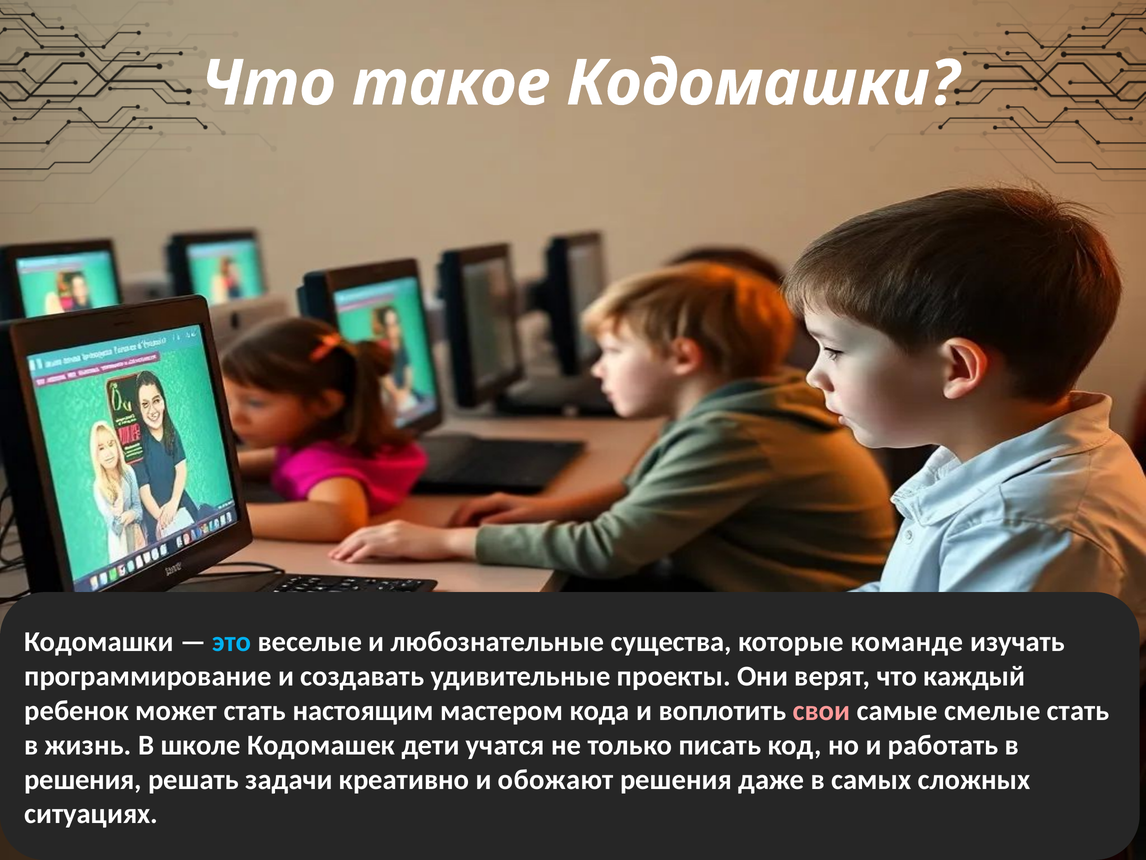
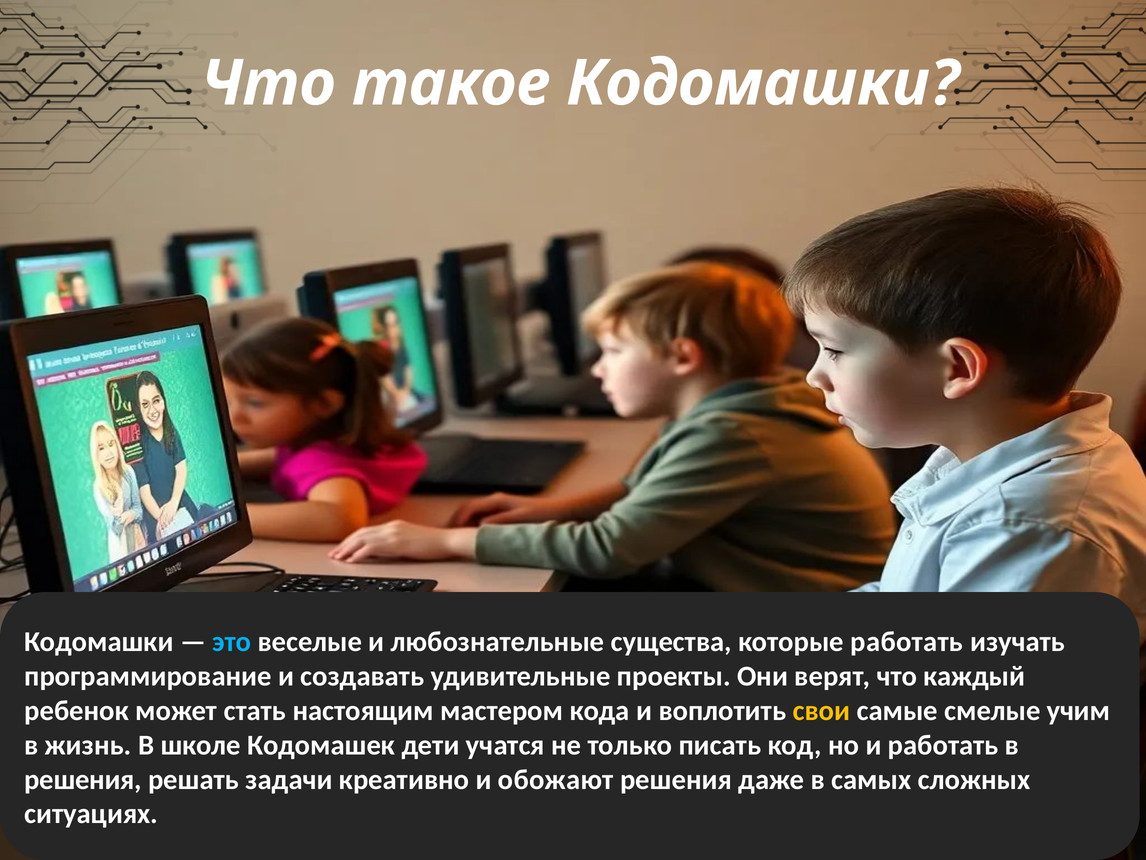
которые команде: команде -> работать (907, 642)
свои colour: pink -> yellow (821, 710)
смелые стать: стать -> учим (1078, 710)
